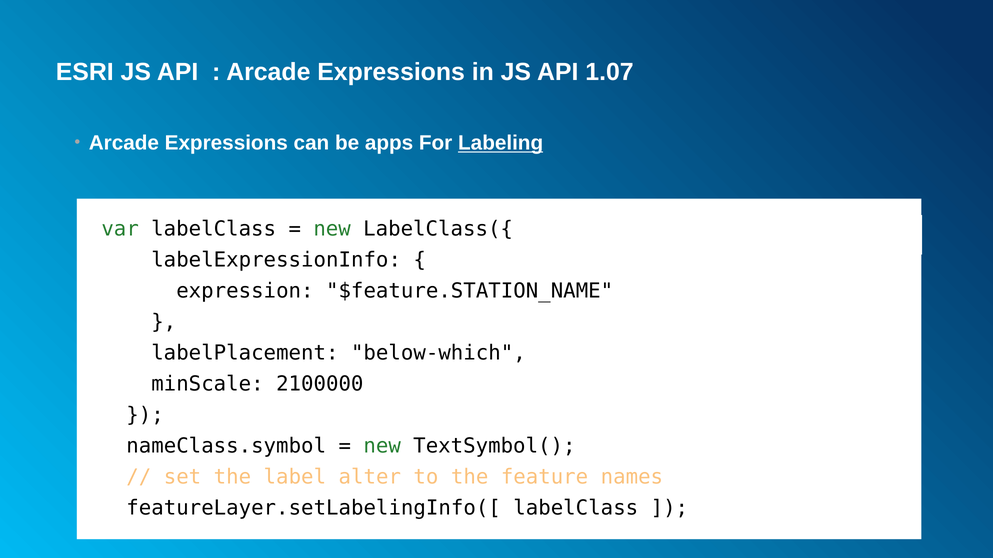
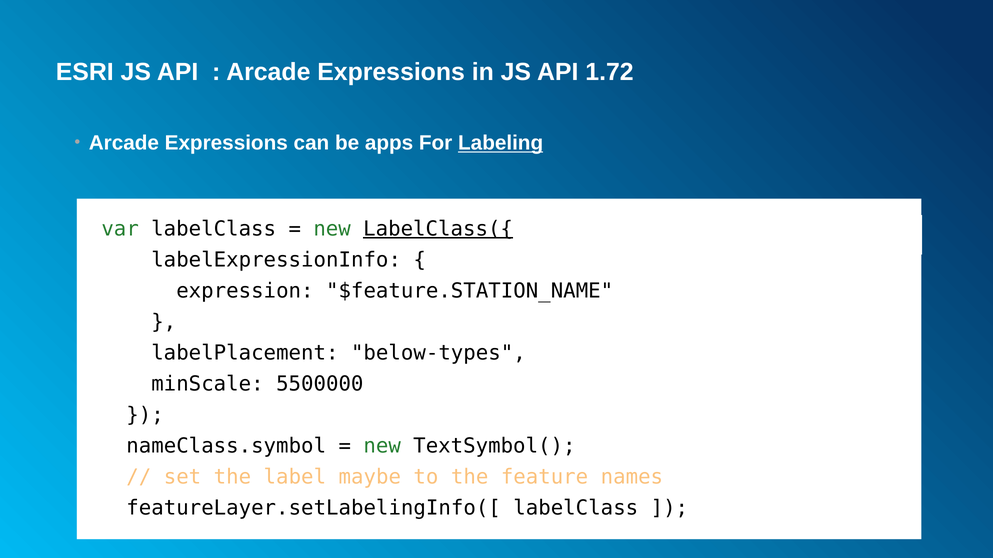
1.07: 1.07 -> 1.72 (609, 72)
LabelClass({ underline: none -> present (438, 229)
below-which: below-which -> below-types (438, 353)
2100000: 2100000 -> 5500000 (320, 384)
alter: alter -> maybe (370, 478)
